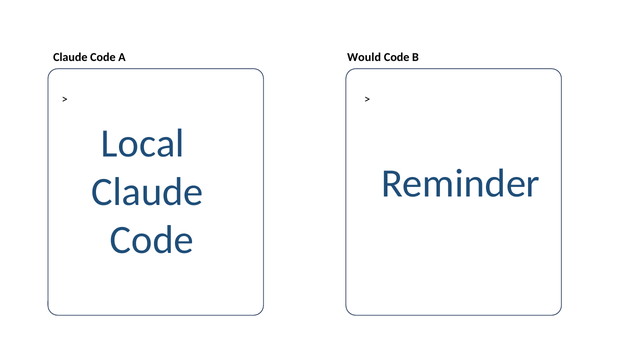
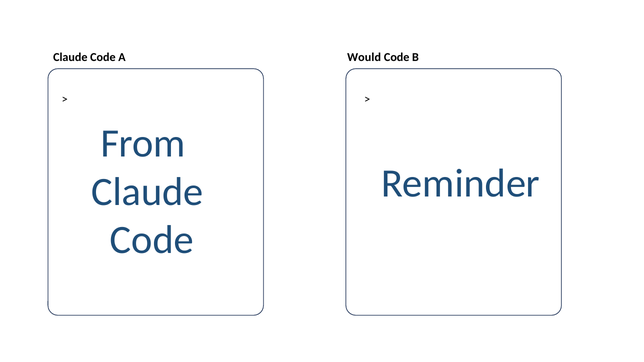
Local: Local -> From (143, 144)
